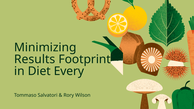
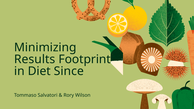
Every: Every -> Since (69, 71)
